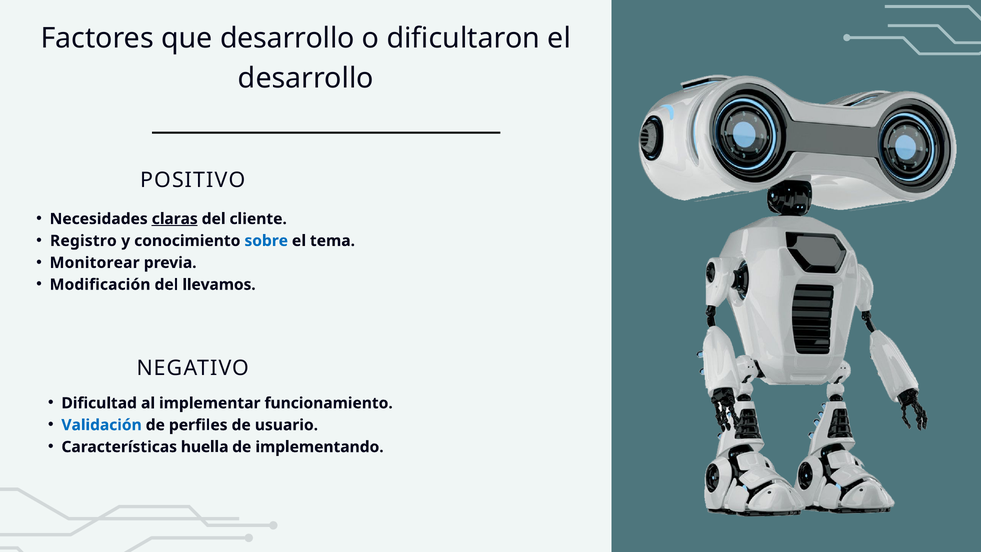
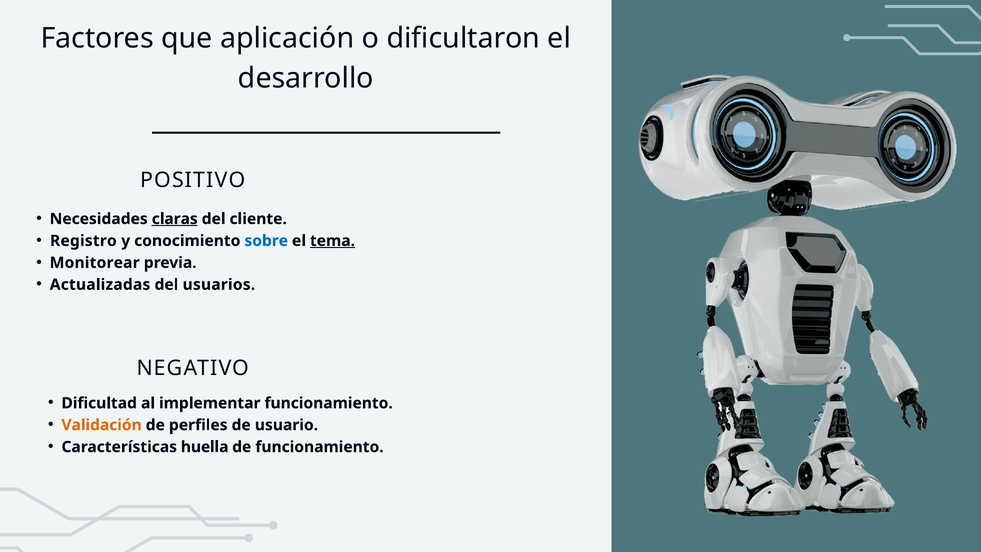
que desarrollo: desarrollo -> aplicación (287, 38)
tema underline: none -> present (332, 241)
Modificación: Modificación -> Actualizadas (100, 285)
llevamos: llevamos -> usuarios (219, 285)
Validación colour: blue -> orange (102, 425)
de implementando: implementando -> funcionamiento (320, 447)
